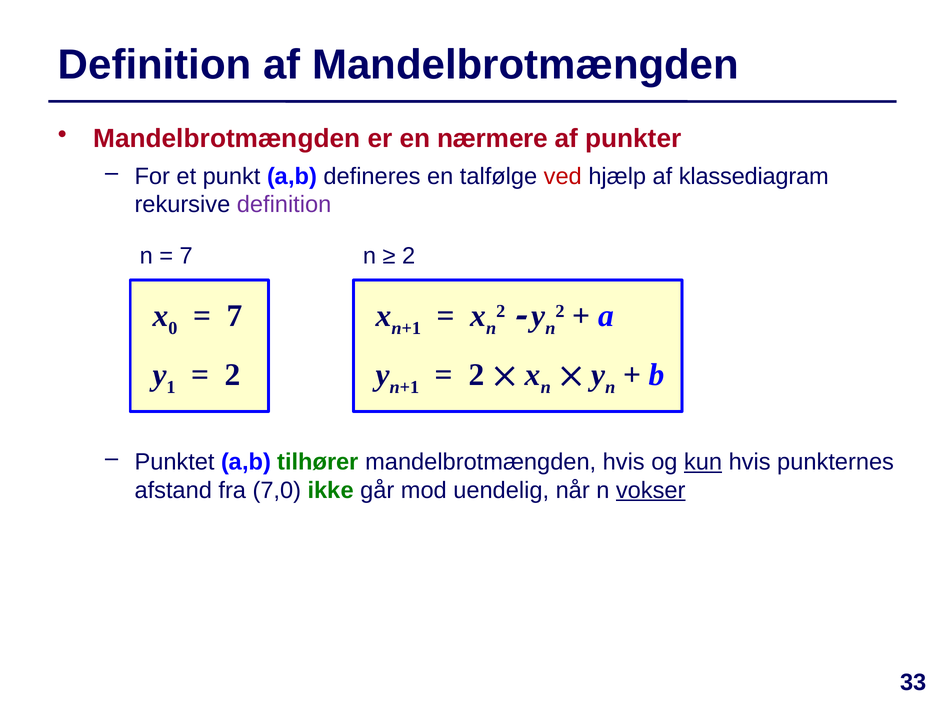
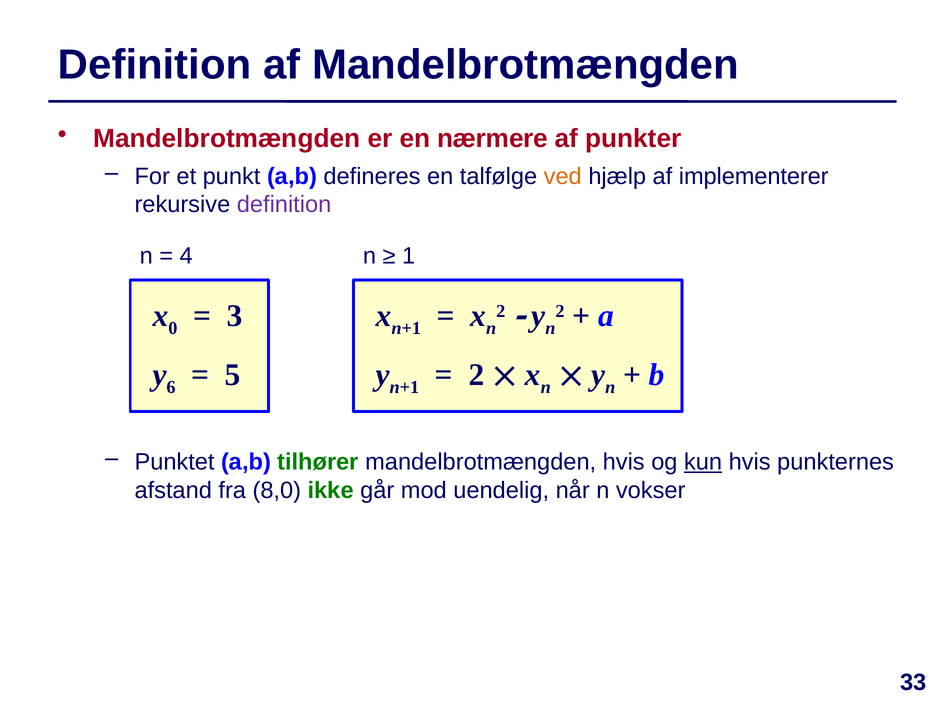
ved colour: red -> orange (563, 176)
klassediagram: klassediagram -> implementerer (754, 176)
7: 7 -> 4 (186, 256)
2: 2 -> 1 (409, 256)
7: 7 -> 3 (235, 316)
1: 1 -> 6 (171, 387)
2: 2 -> 5 (233, 375)
7,0: 7,0 -> 8,0 (277, 490)
vokser underline: present -> none (651, 490)
